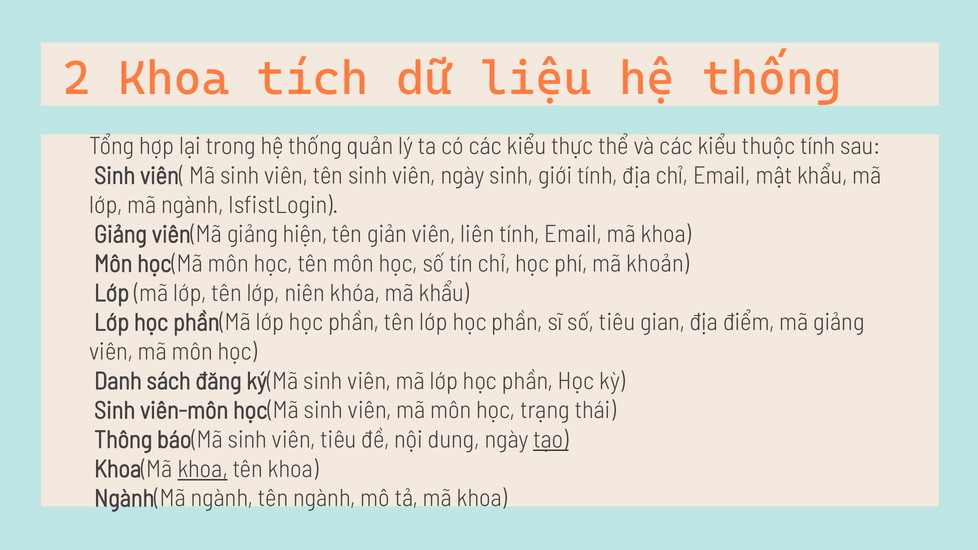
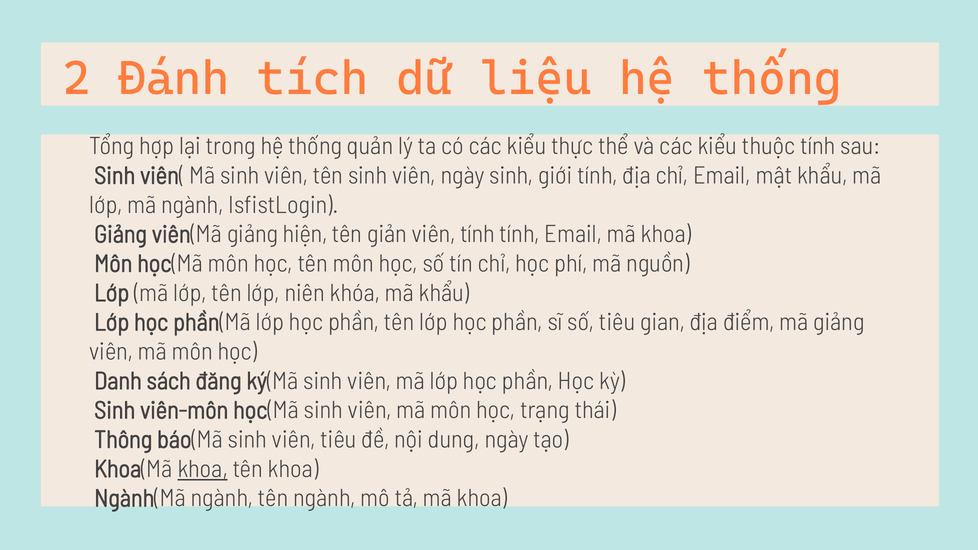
2 Khoa: Khoa -> Đánh (174, 79)
viên liên: liên -> tính (478, 234)
khoản: khoản -> nguồn (658, 264)
tạo underline: present -> none (551, 440)
